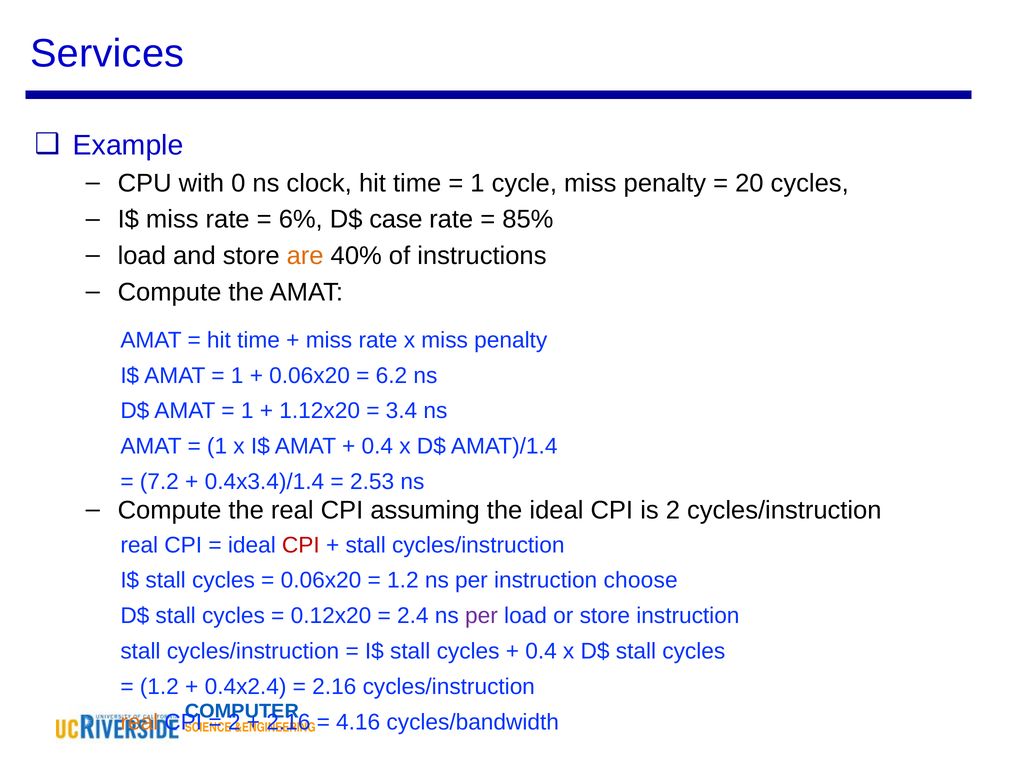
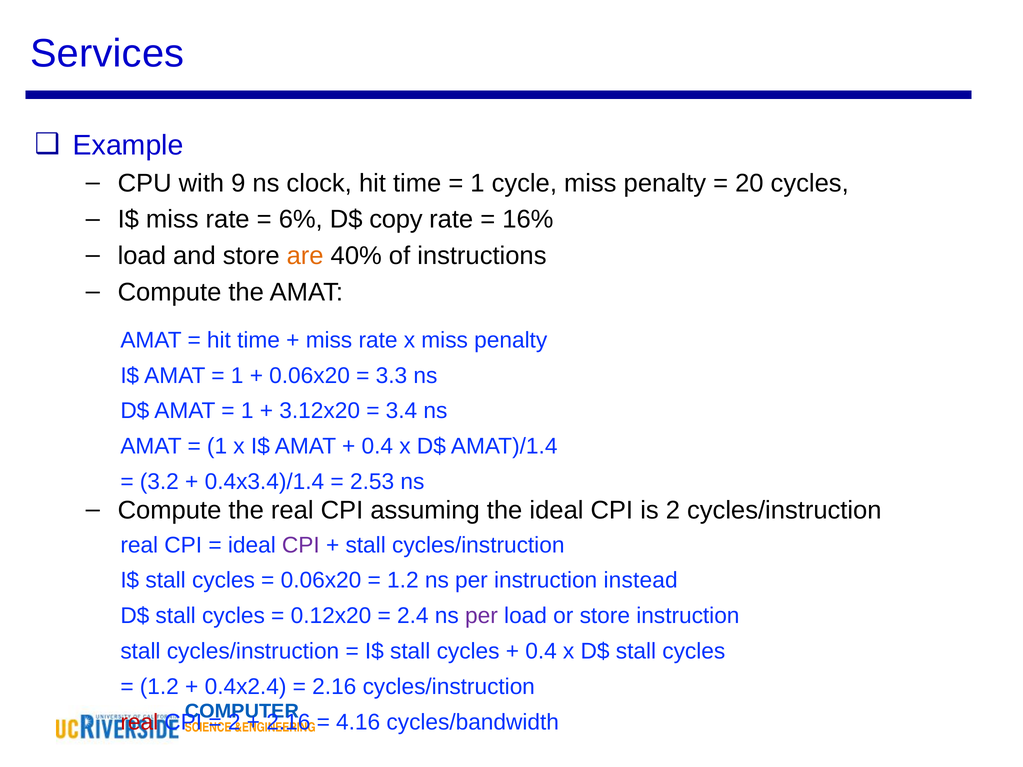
0: 0 -> 9 (238, 183)
case: case -> copy (396, 220)
85%: 85% -> 16% (528, 220)
6.2: 6.2 -> 3.3 (391, 376)
1.12x20: 1.12x20 -> 3.12x20 (320, 411)
7.2: 7.2 -> 3.2 (159, 482)
CPI colour: red -> purple (301, 545)
choose: choose -> instead (641, 581)
real colour: orange -> red (139, 722)
